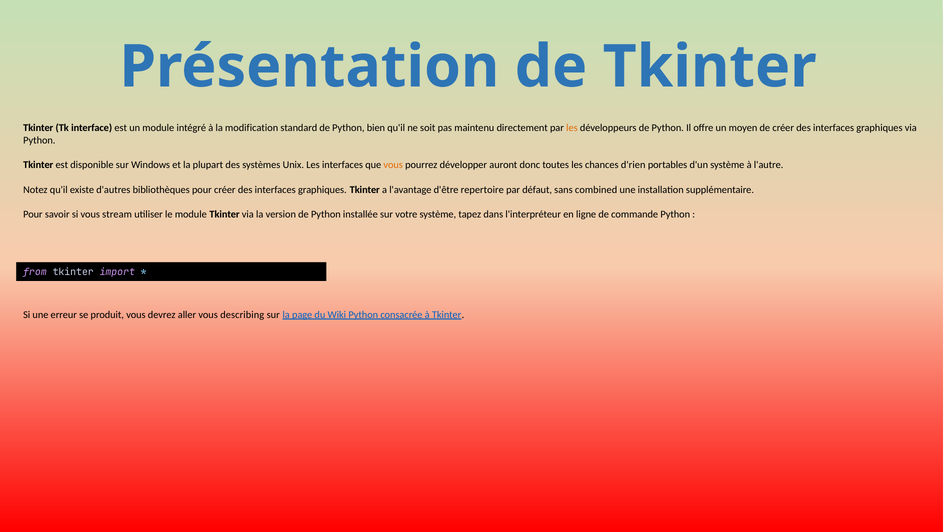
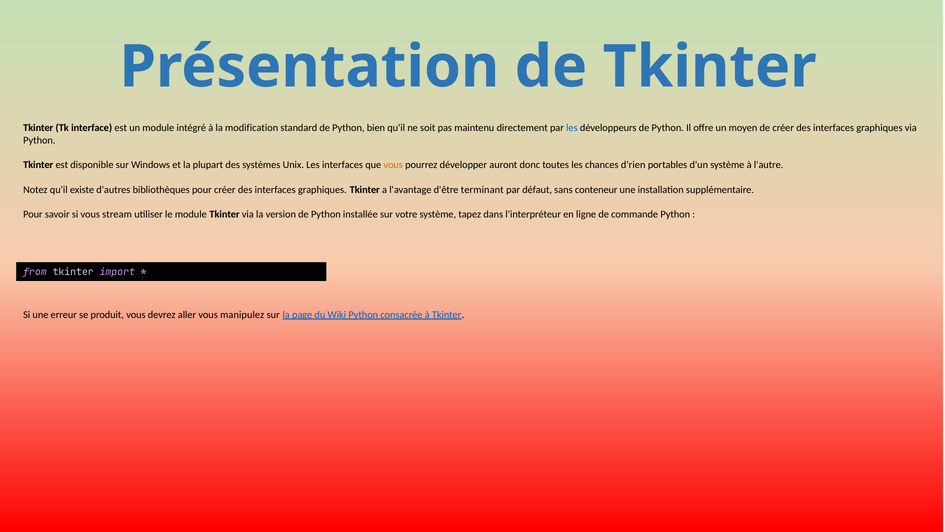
les colour: orange -> blue (572, 128)
repertoire: repertoire -> terminant (482, 190)
combined: combined -> conteneur (596, 190)
describing: describing -> manipulez (242, 314)
